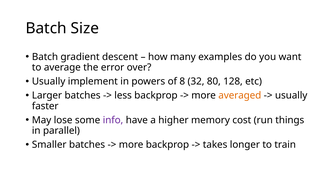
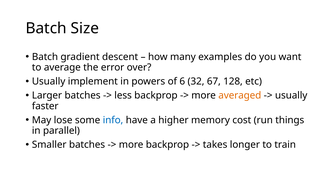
8: 8 -> 6 (182, 81)
80: 80 -> 67 (214, 81)
info colour: purple -> blue (113, 120)
